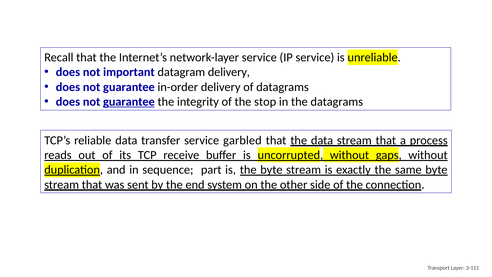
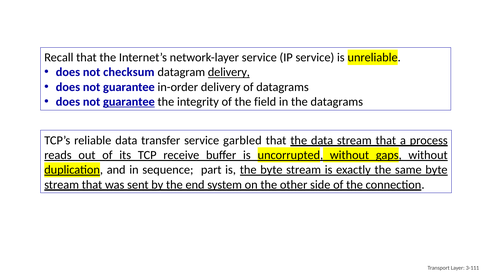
important: important -> checksum (129, 72)
delivery underline: none -> present (229, 72)
stop: stop -> field (265, 102)
